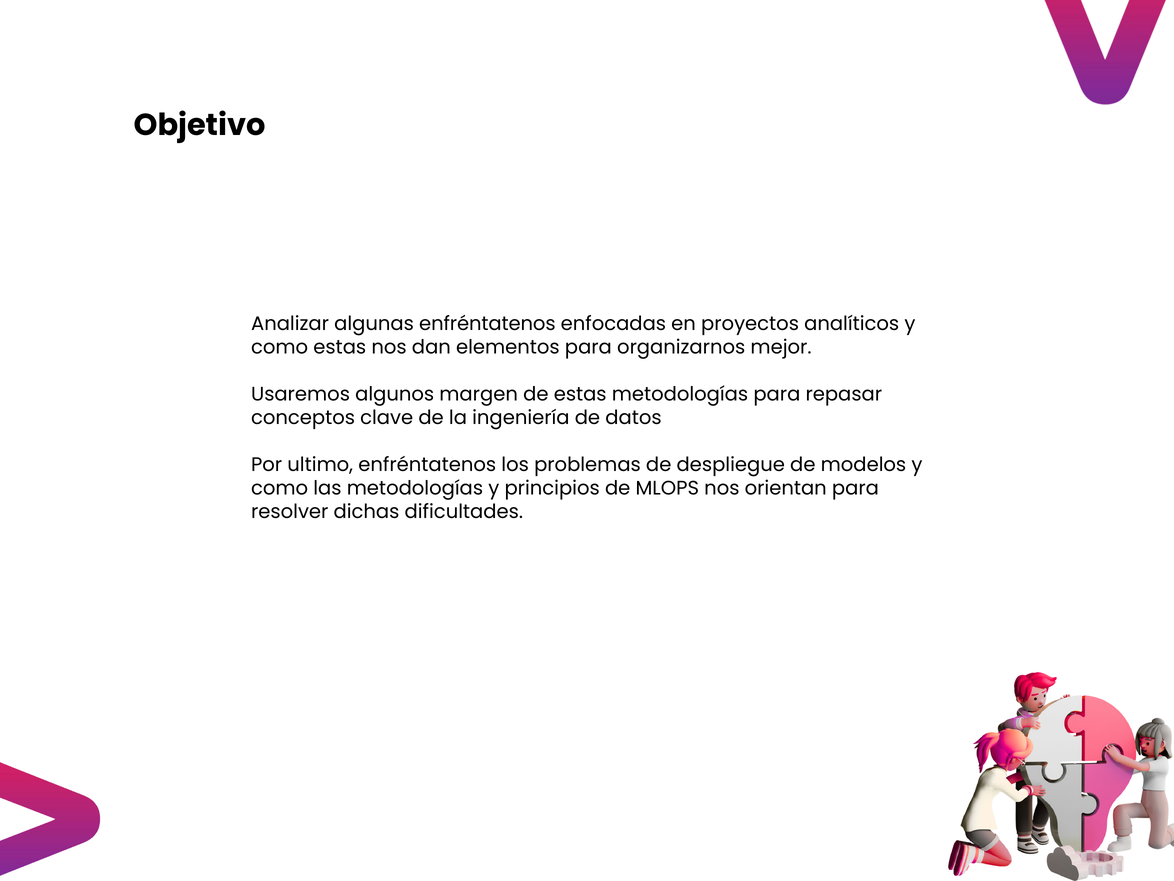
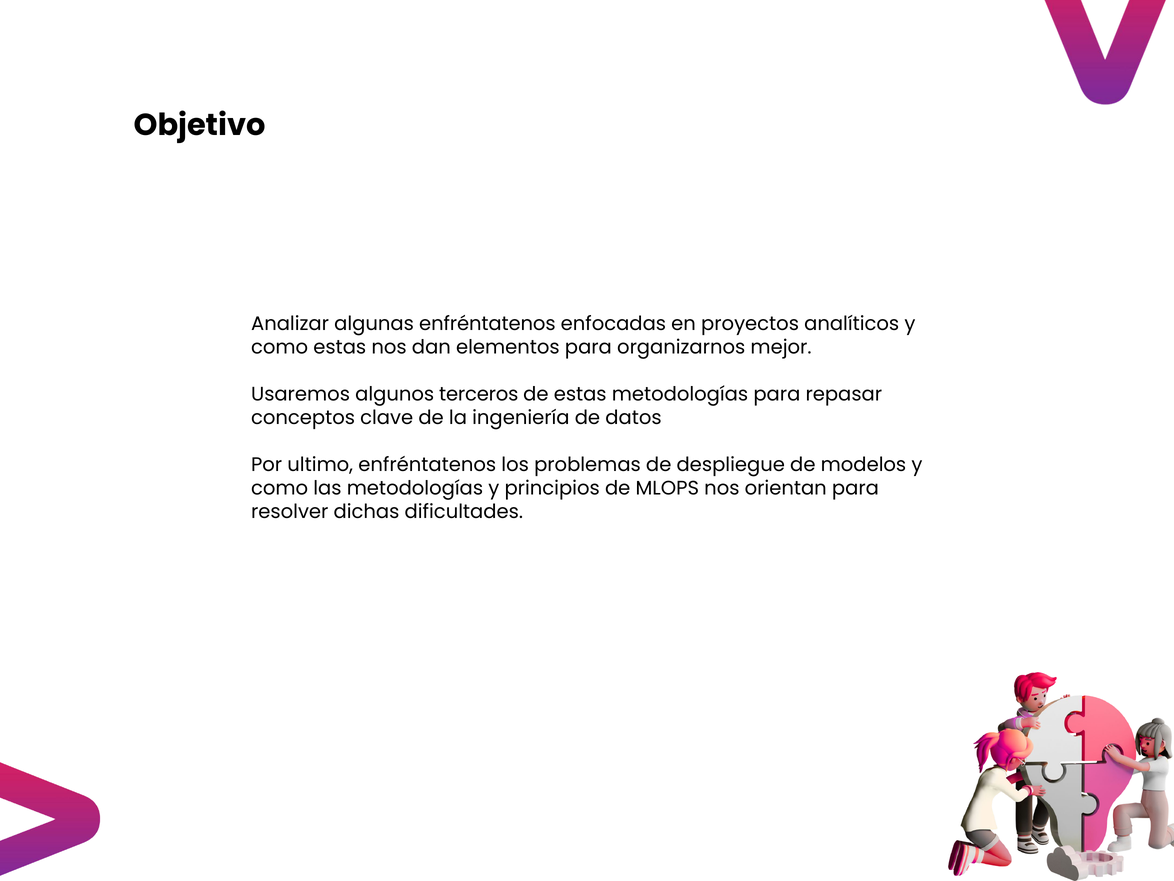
margen: margen -> terceros (479, 394)
